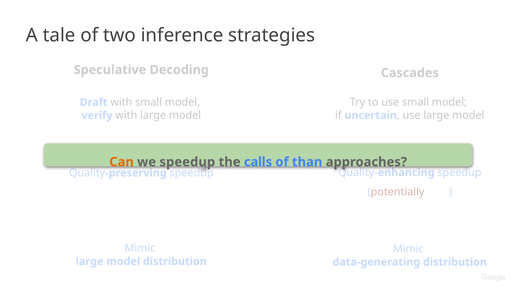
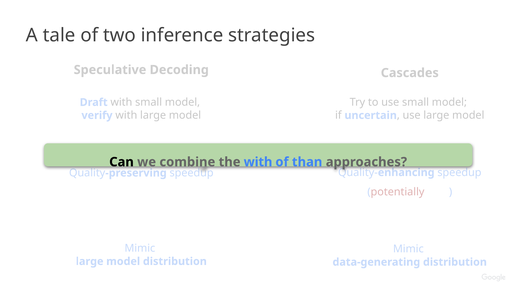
Can colour: orange -> black (122, 162)
speedup: speedup -> combine (187, 162)
the calls: calls -> with (258, 162)
